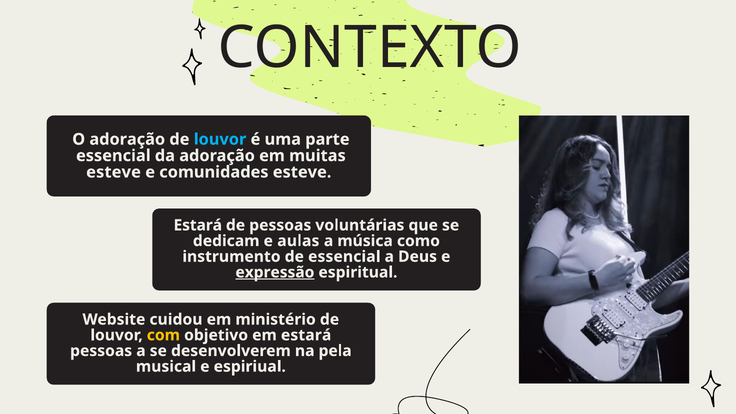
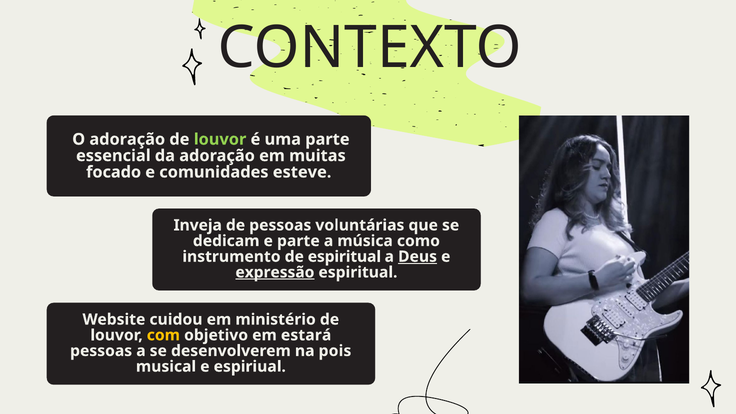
louvor colour: light blue -> light green (220, 139)
esteve: esteve -> focado (114, 172)
Estará: Estará -> Inveja (198, 225)
e aulas: aulas -> parte (298, 241)
de essencial: essencial -> espiritual (344, 257)
Deus underline: none -> present (418, 257)
pela: pela -> pois (335, 351)
